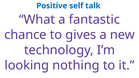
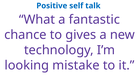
nothing: nothing -> mistake (76, 65)
